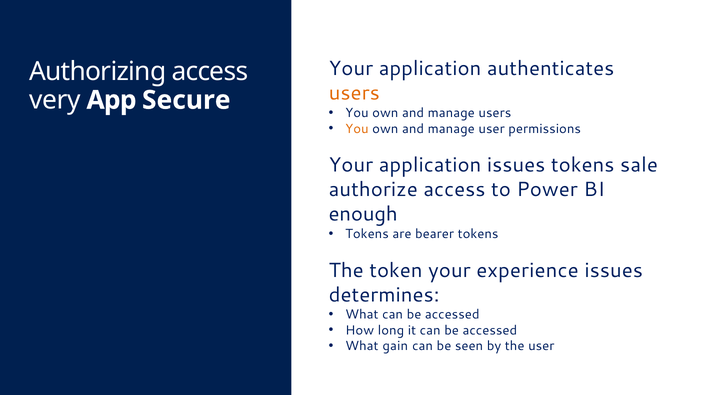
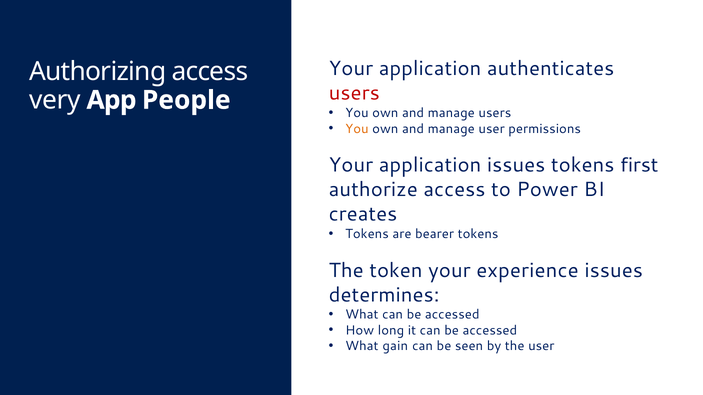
users colour: orange -> red (354, 93)
Secure: Secure -> People (186, 100)
sale: sale -> first (639, 165)
enough: enough -> creates (363, 214)
